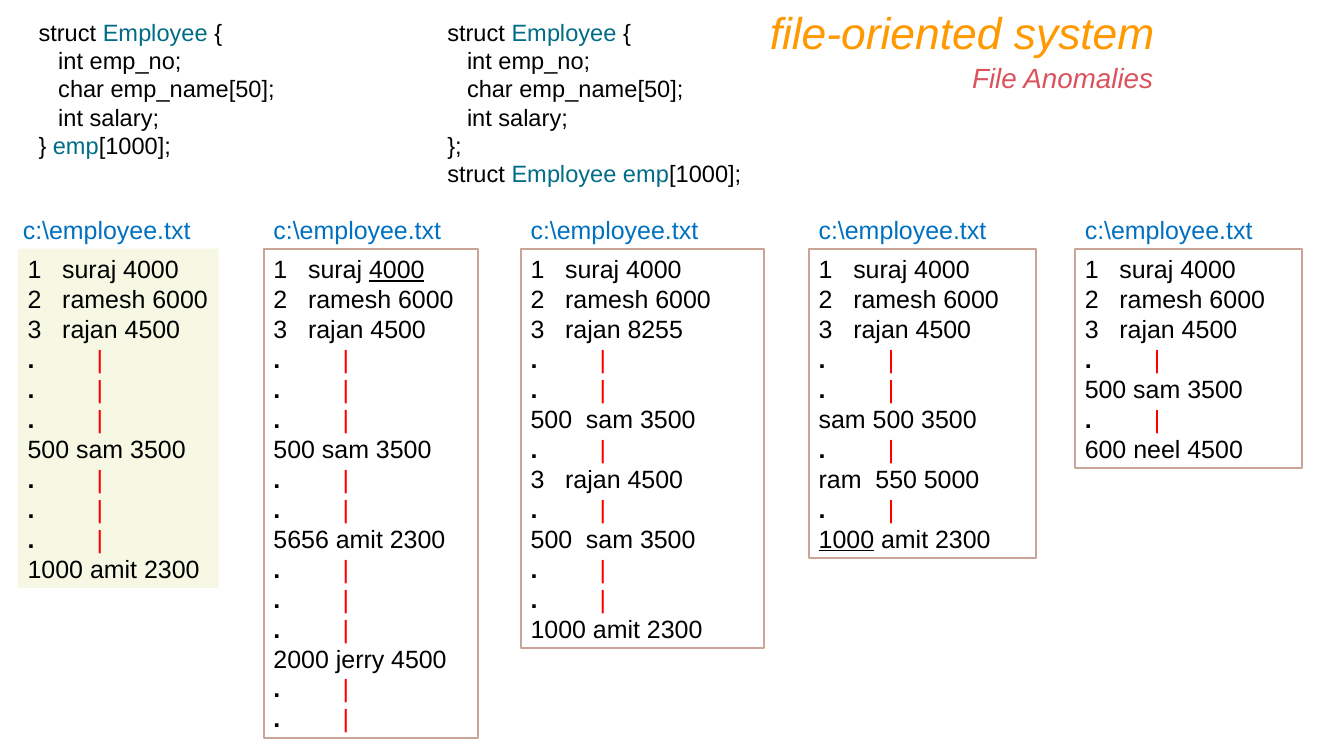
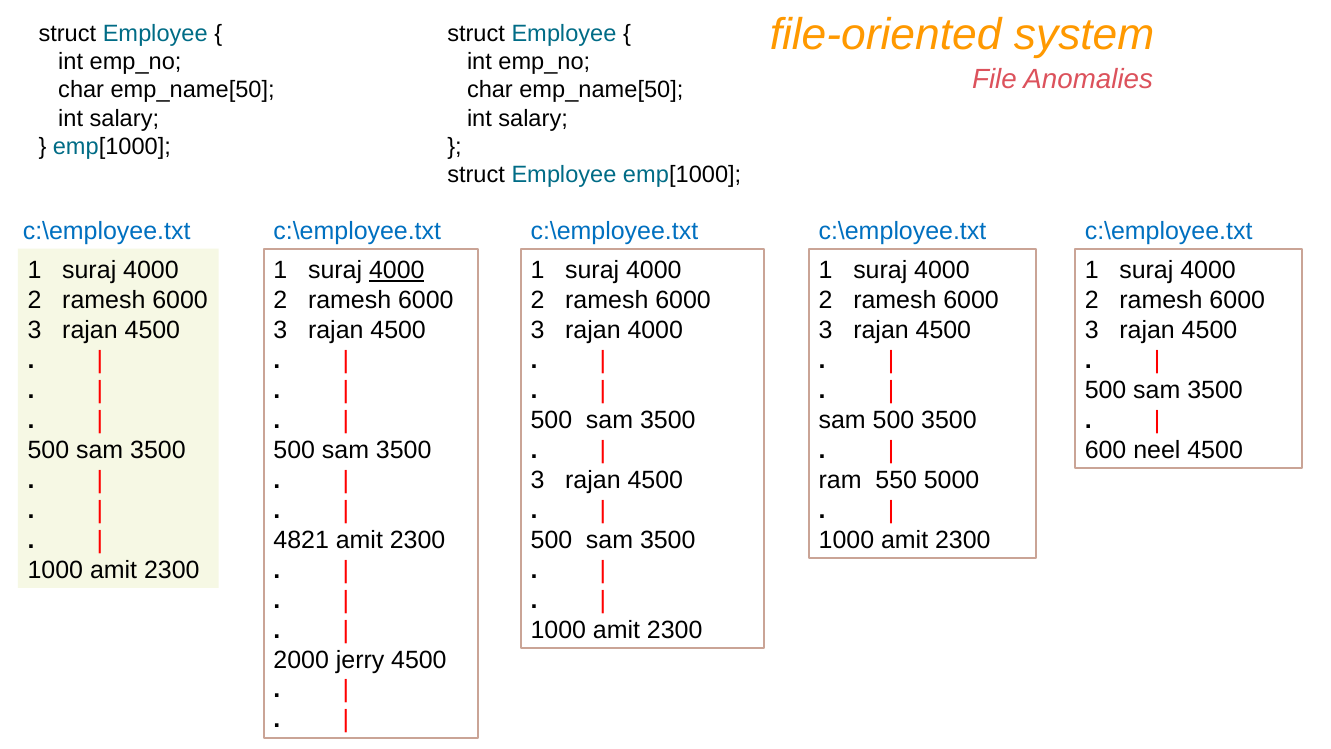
rajan 8255: 8255 -> 4000 (655, 330)
5656: 5656 -> 4821 (301, 540)
1000 underline: present -> none (846, 540)
